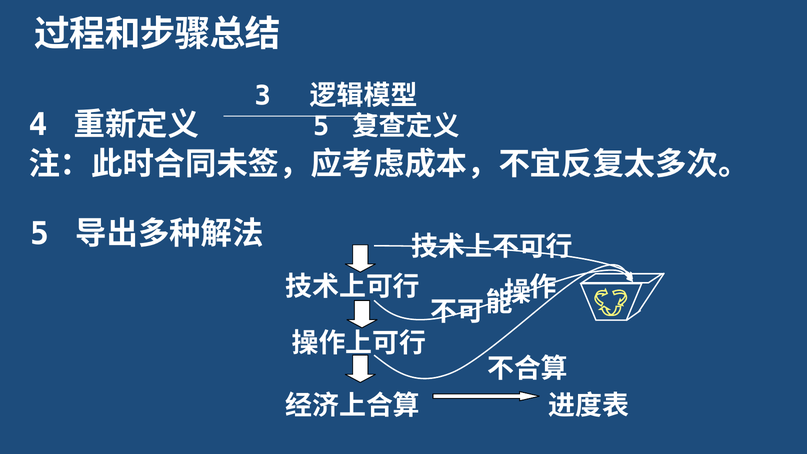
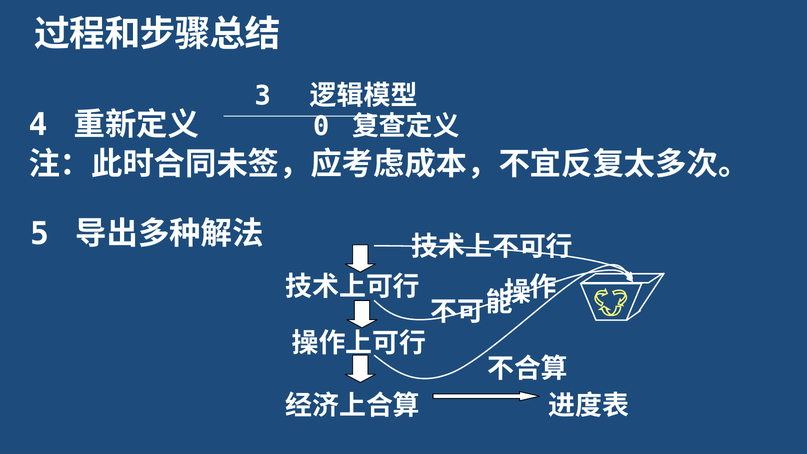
5: 5 -> 0 (321, 126)
